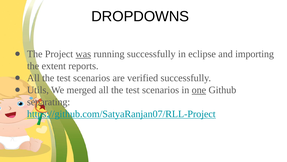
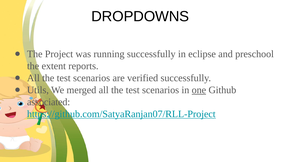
was underline: present -> none (83, 54)
importing: importing -> preschool (255, 54)
separating: separating -> associated (49, 102)
